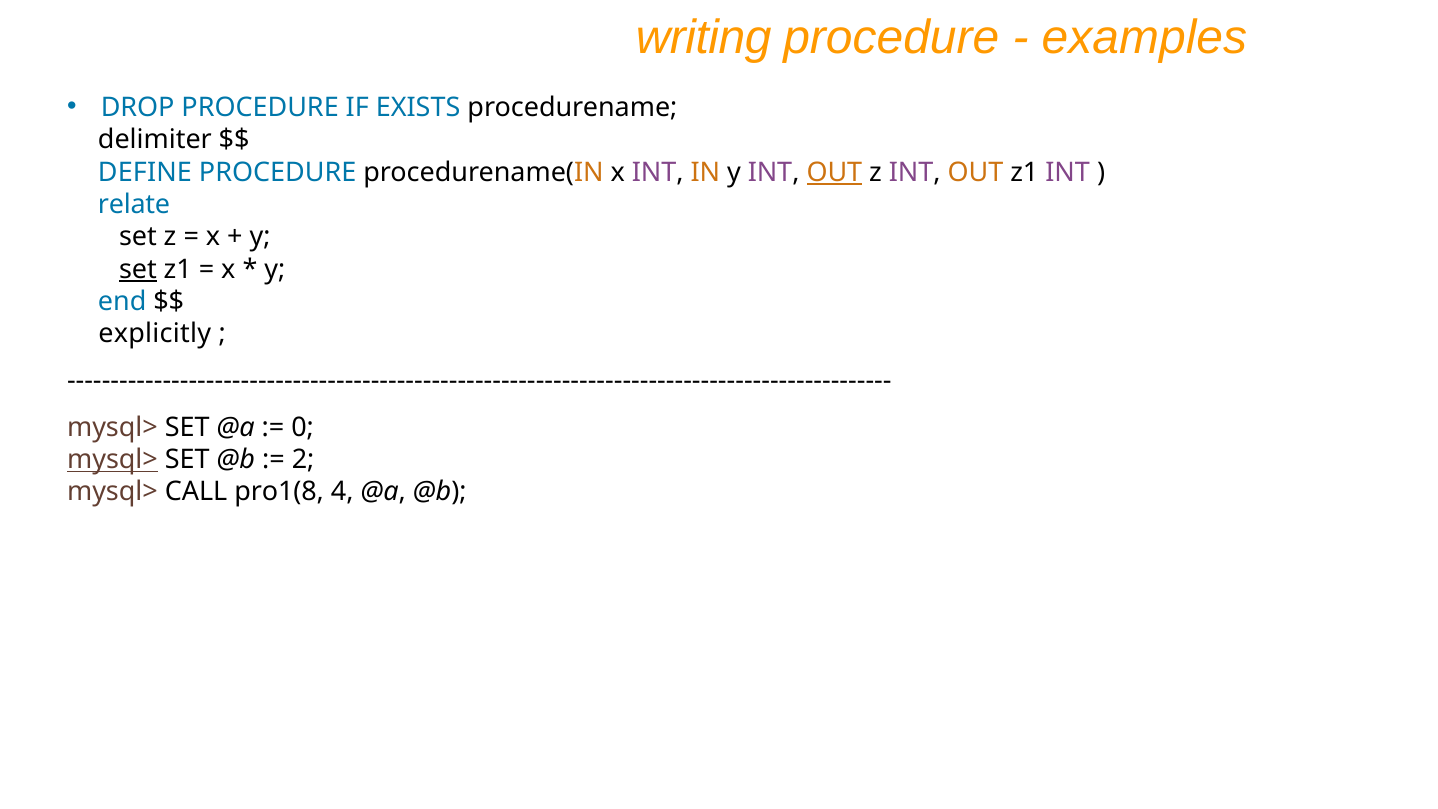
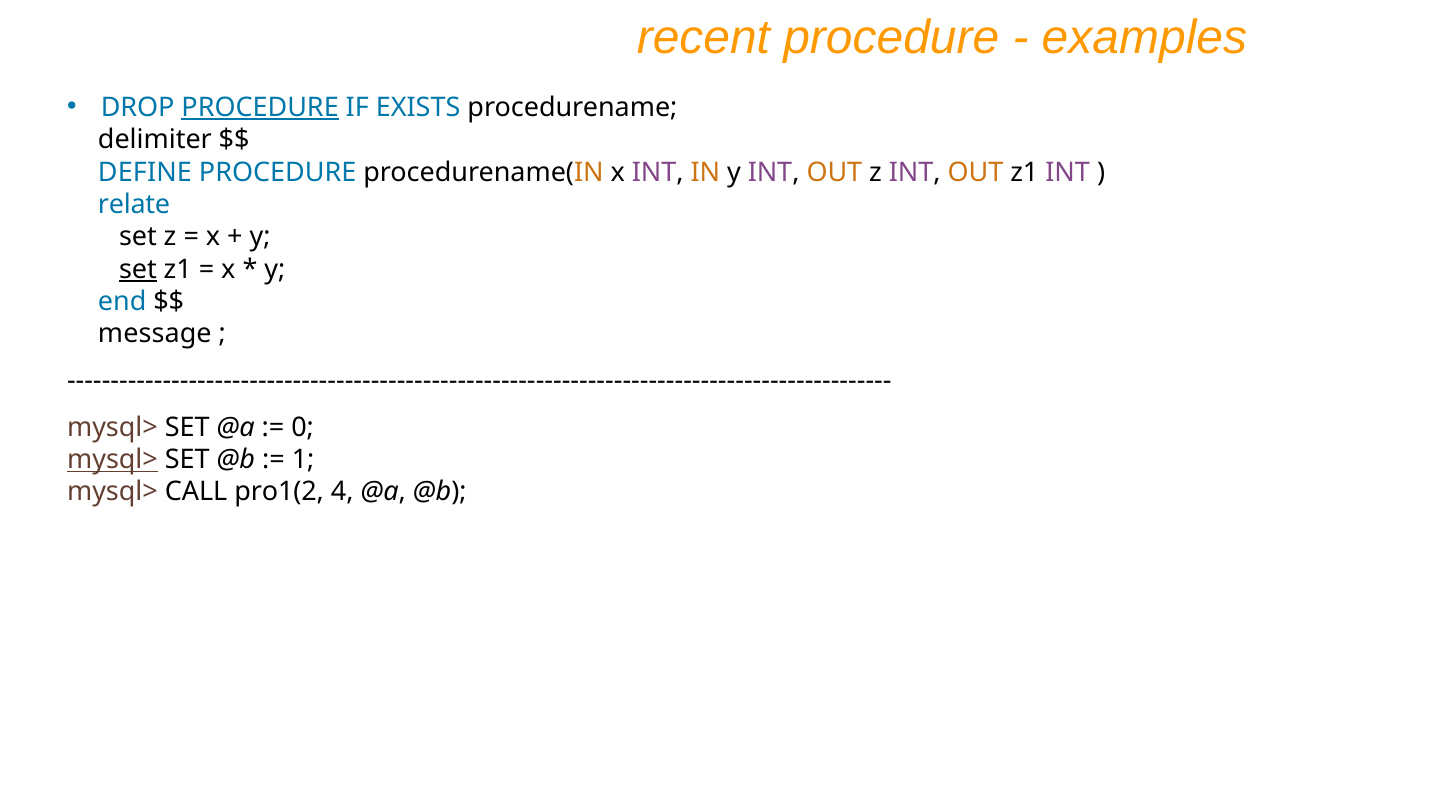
writing: writing -> recent (703, 37)
PROCEDURE underline: none -> present (260, 107)
OUT underline: present -> none (834, 172)
explicitly: explicitly -> message (155, 334)
2: 2 -> 1 (303, 460)
pro1(8: pro1(8 -> pro1(2 (279, 492)
